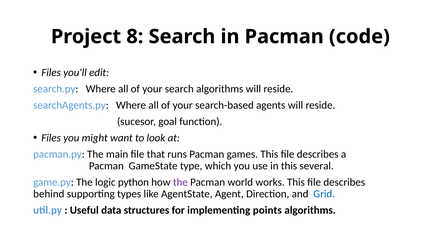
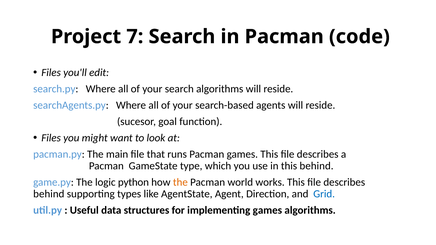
8: 8 -> 7 (135, 37)
this several: several -> behind (317, 166)
the colour: purple -> orange (180, 182)
implementing points: points -> games (267, 210)
